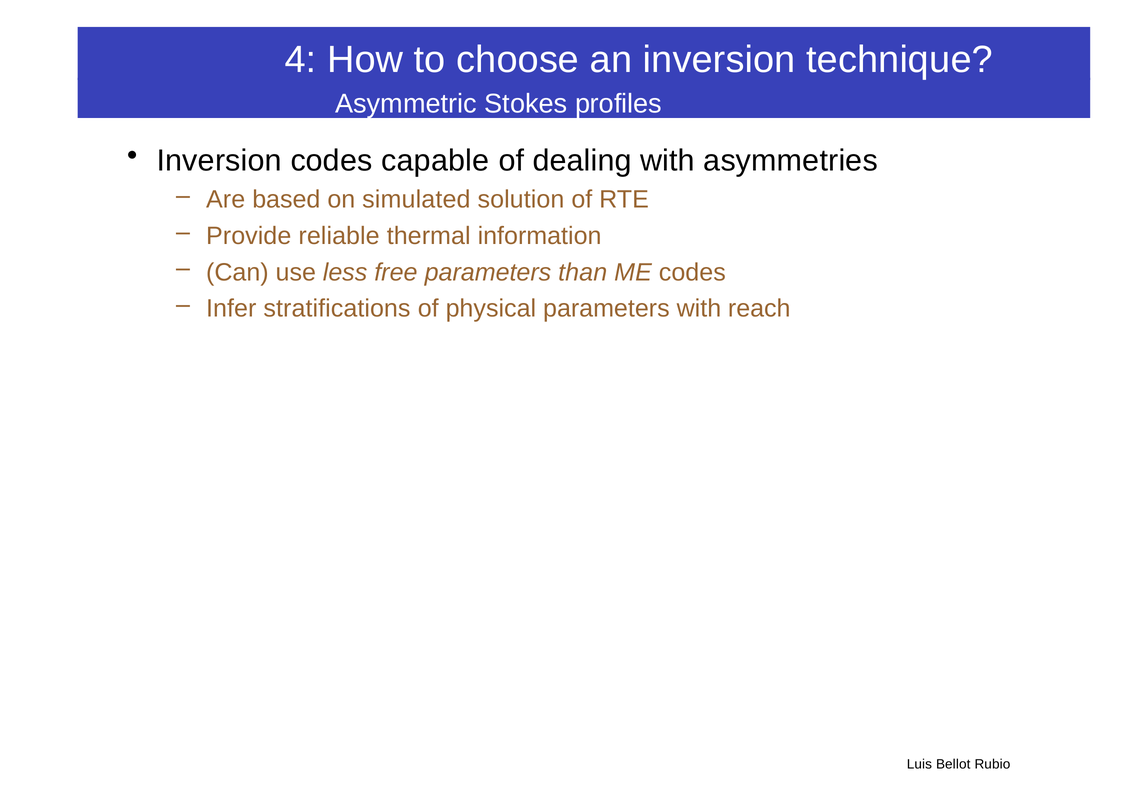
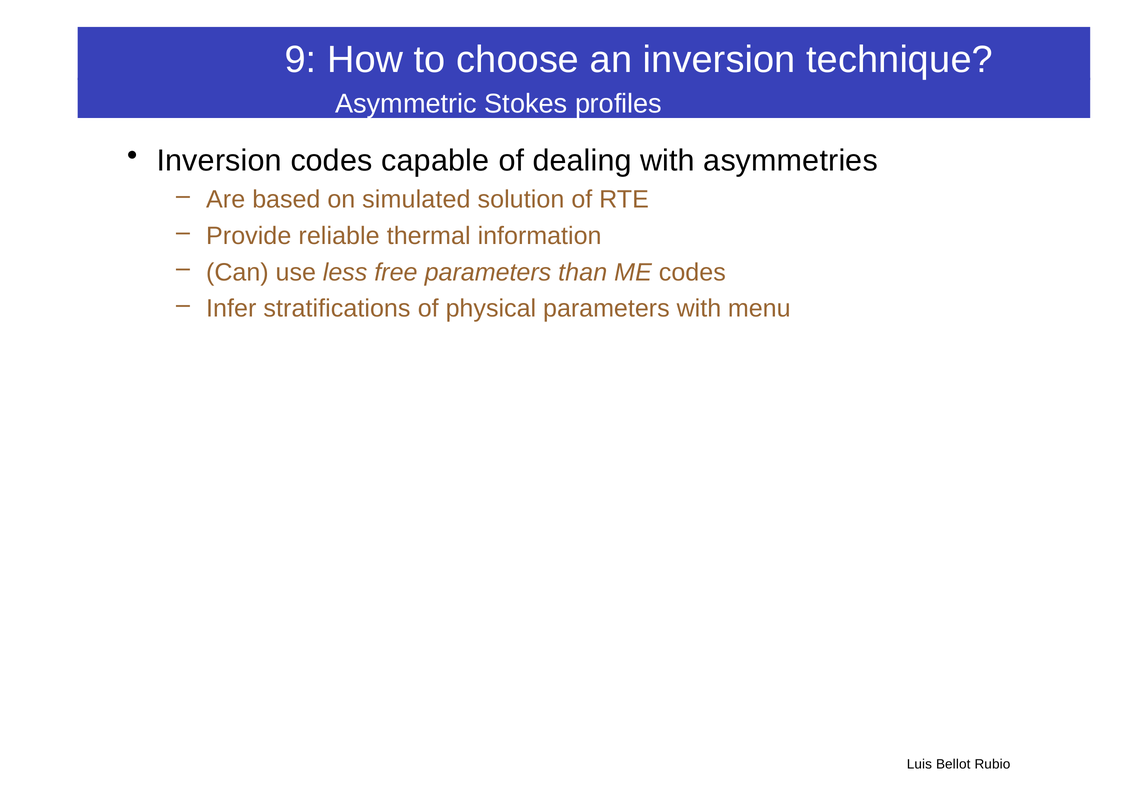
4: 4 -> 9 (300, 60)
reach: reach -> menu (759, 309)
